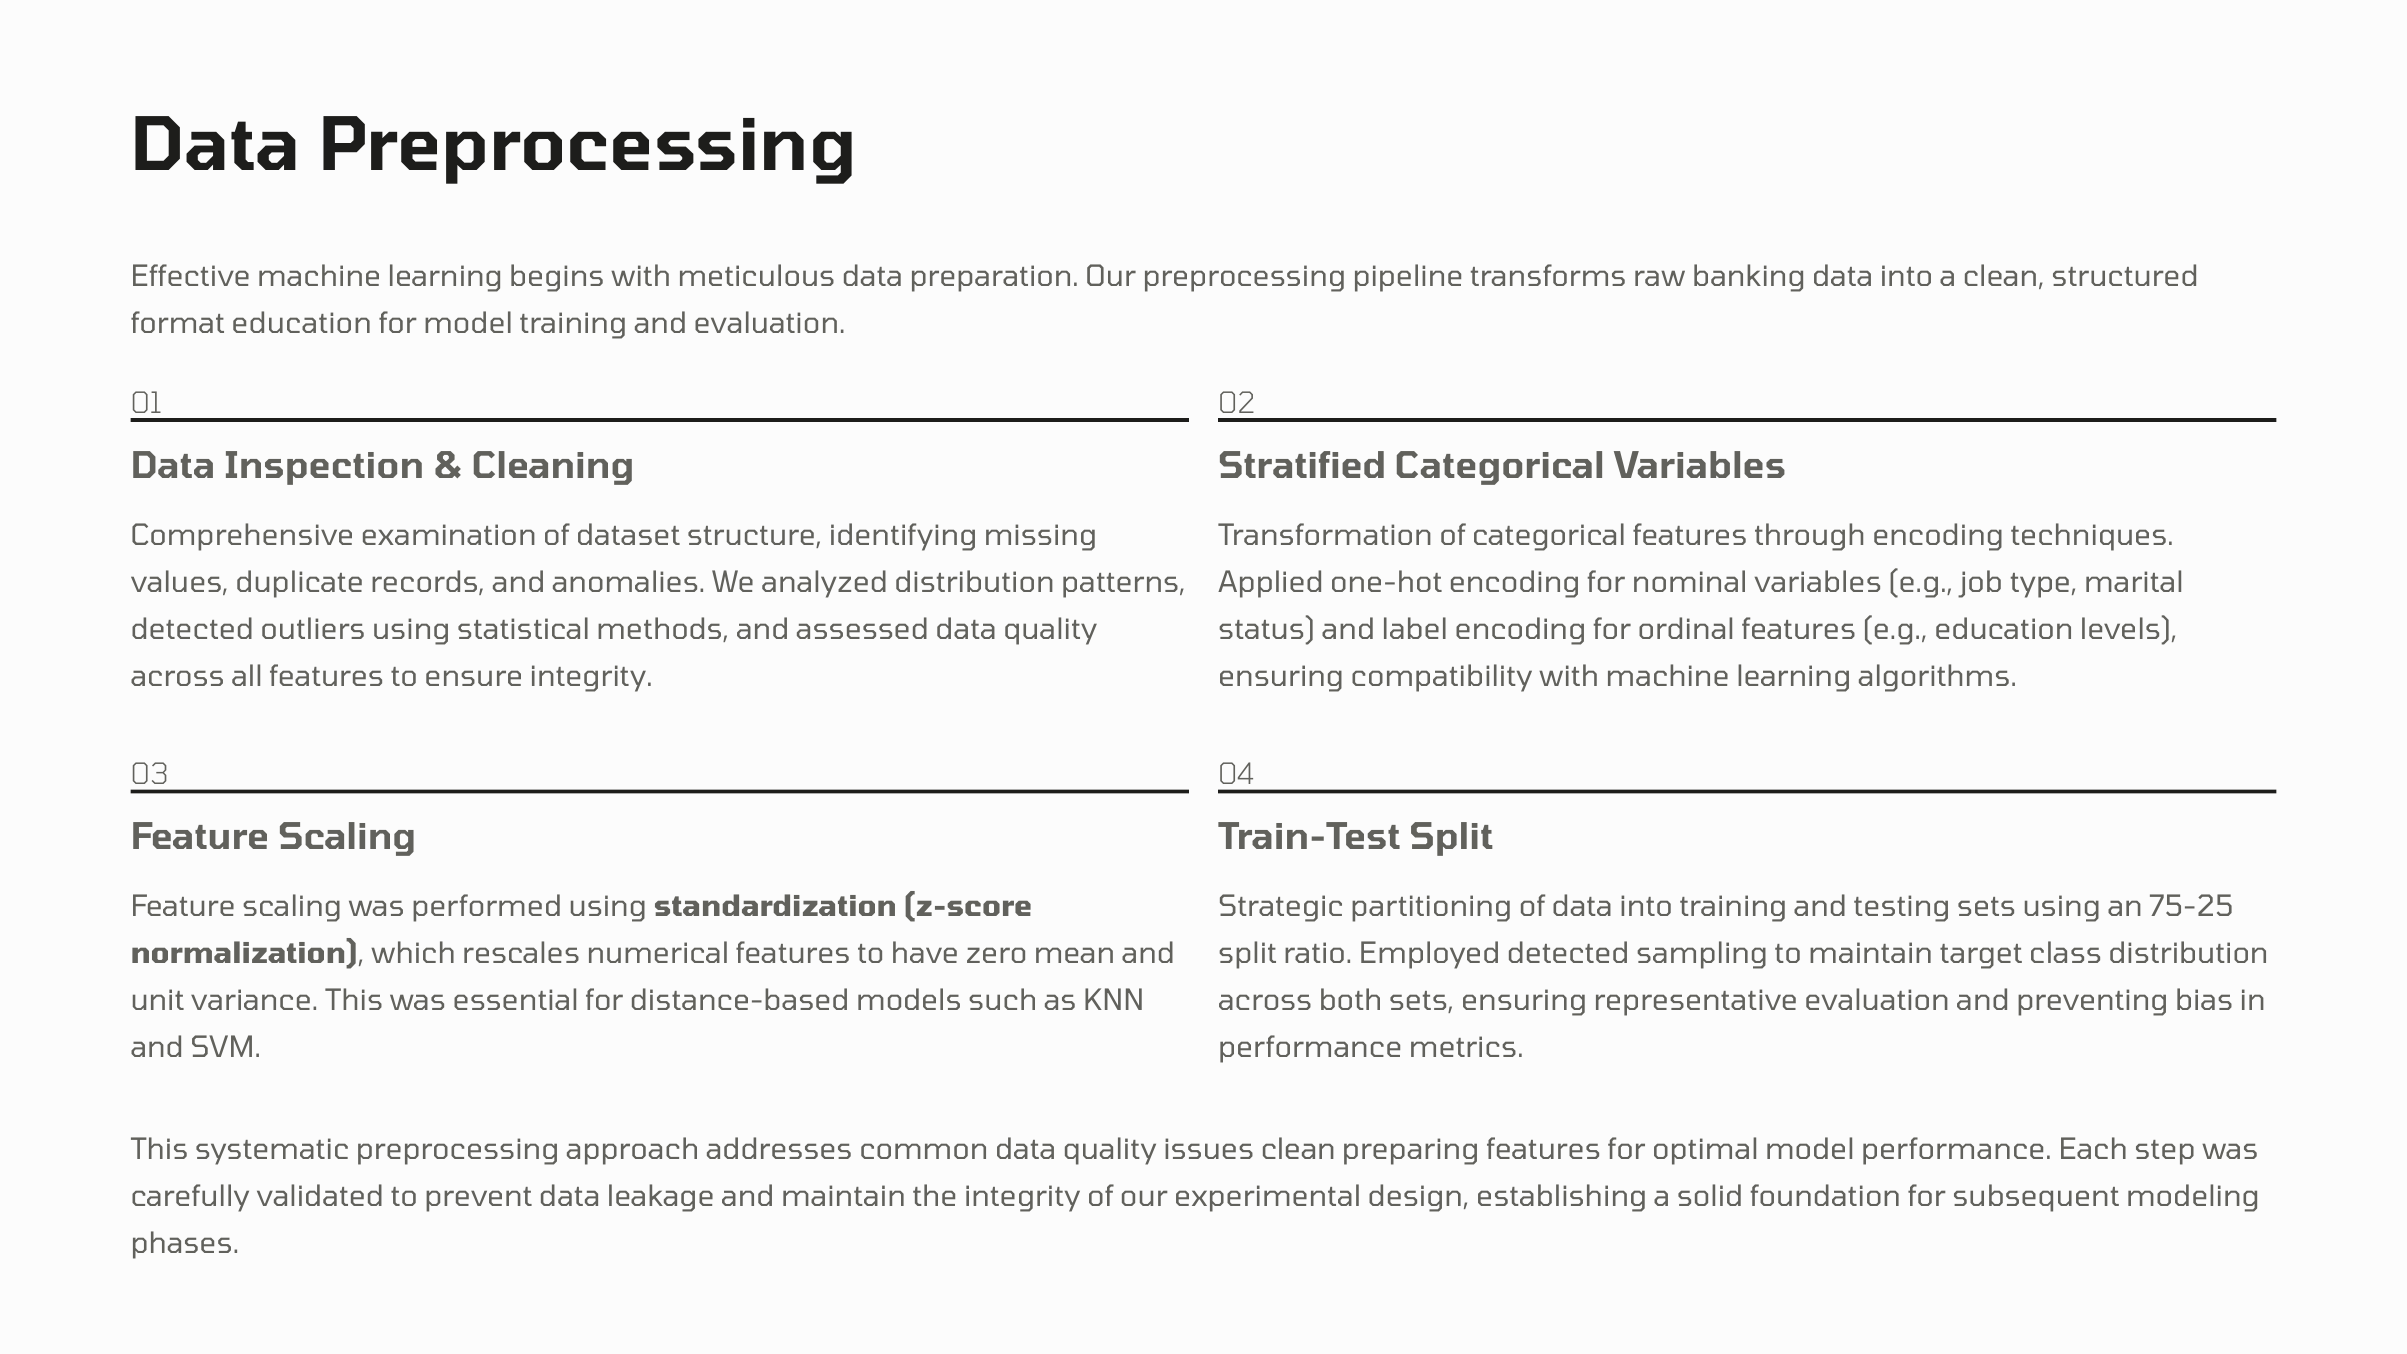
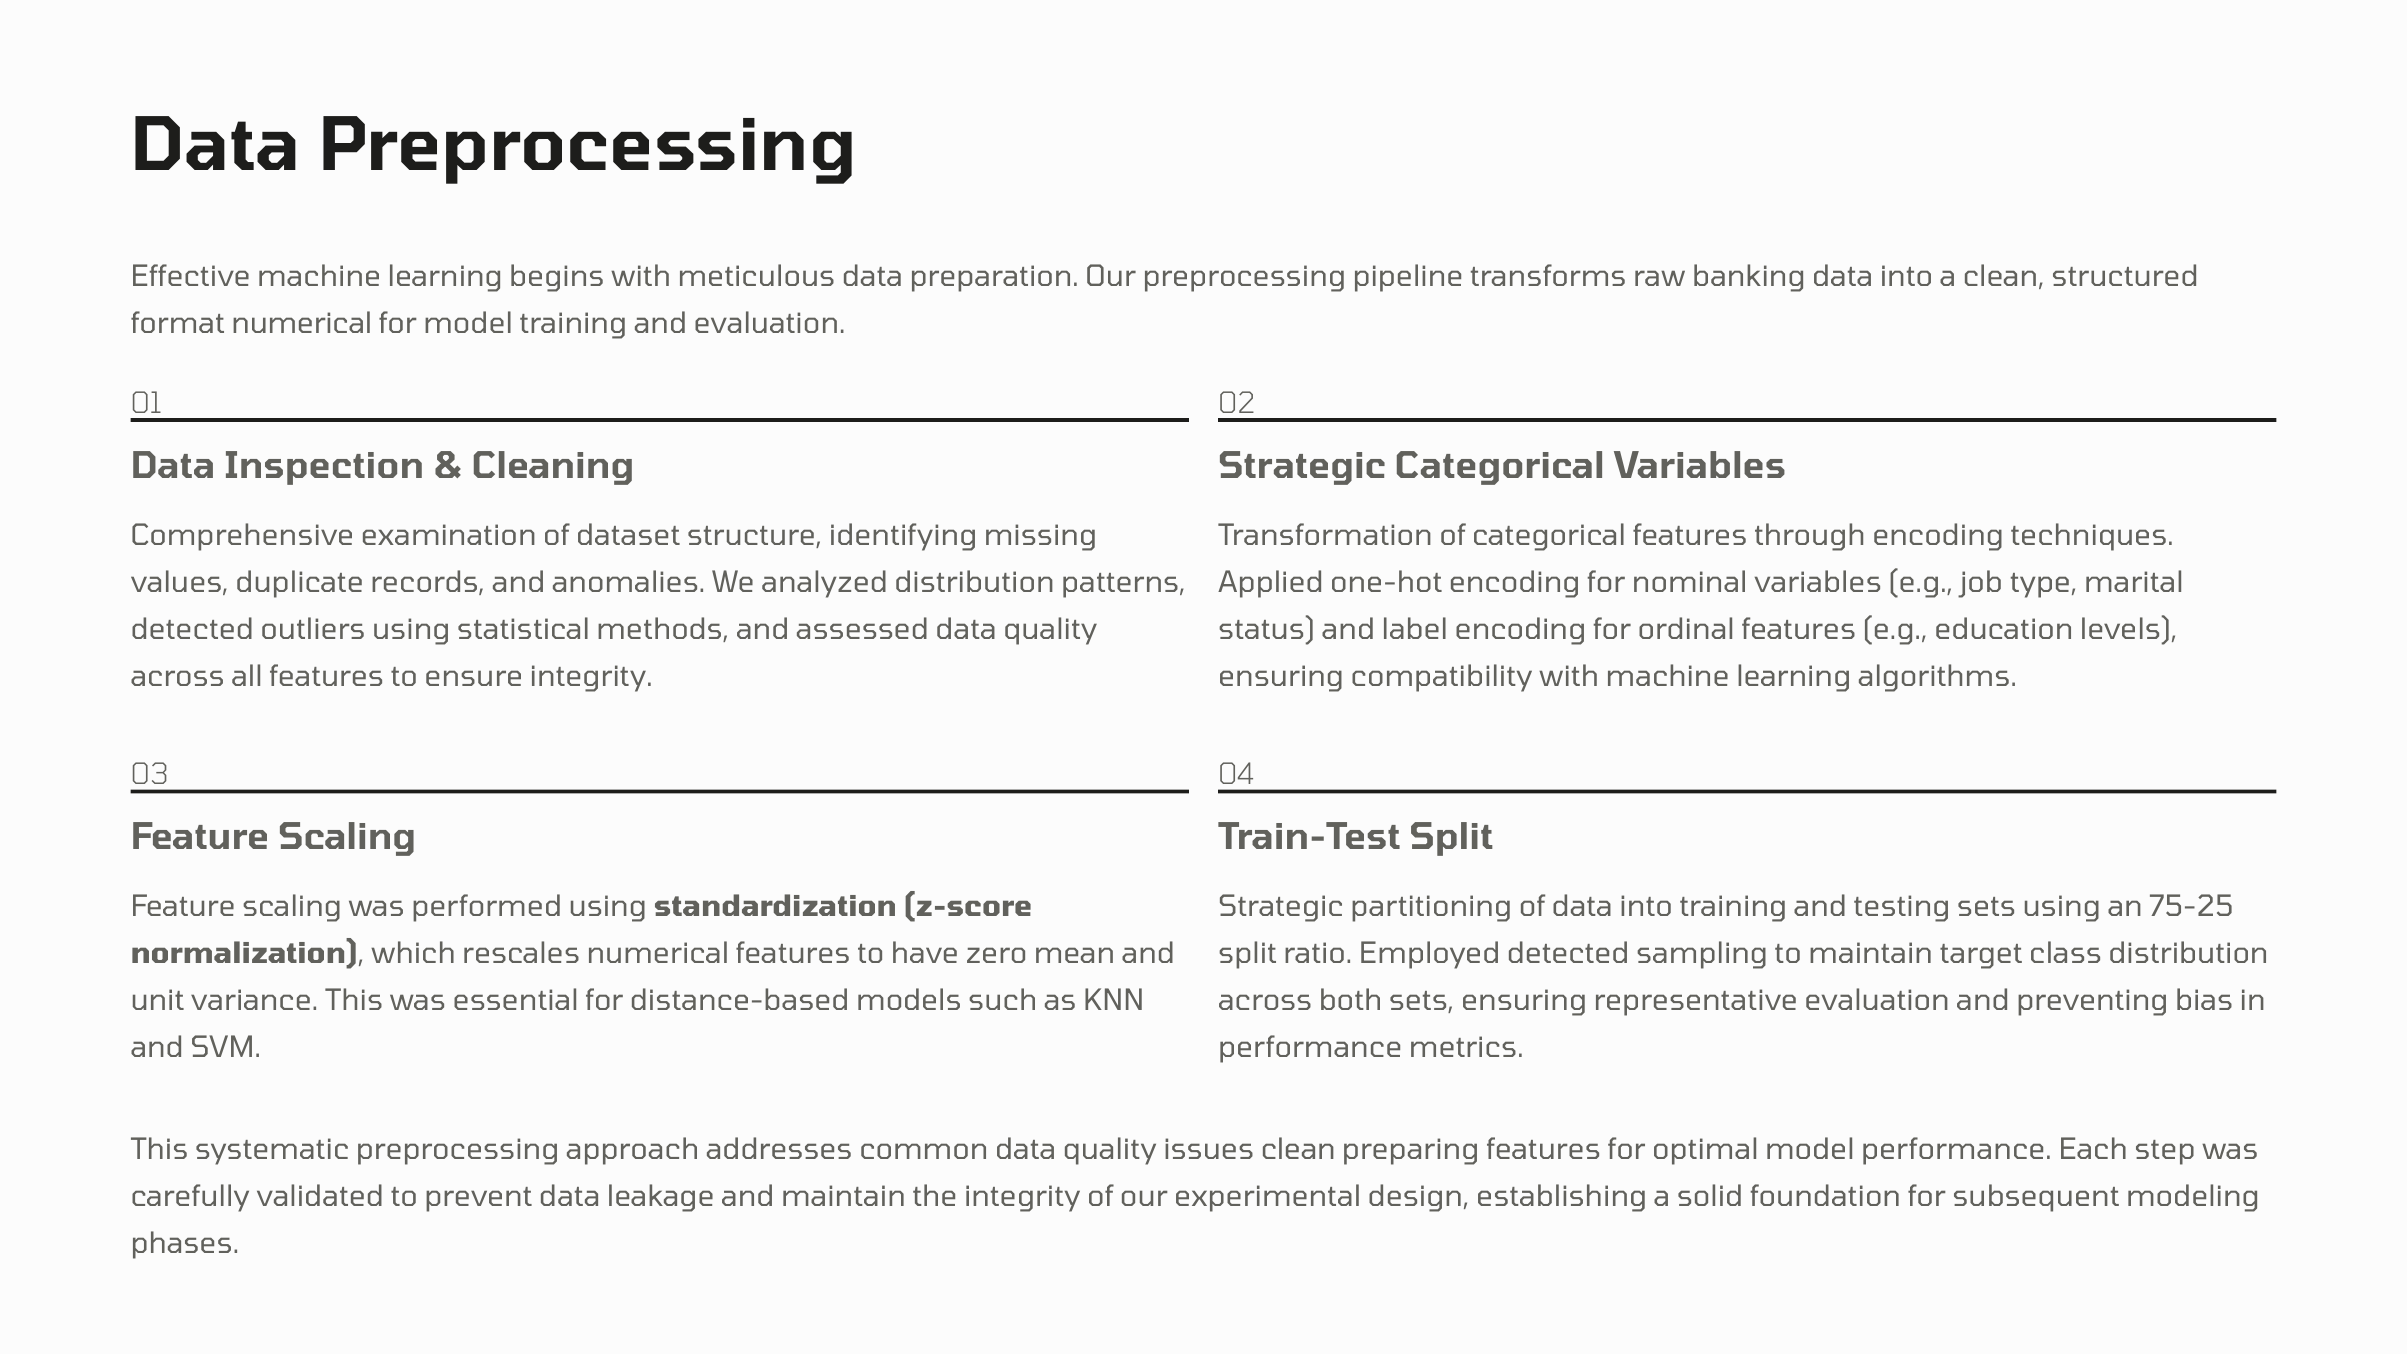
format education: education -> numerical (302, 323)
Stratified: Stratified -> Strategic (1302, 466)
